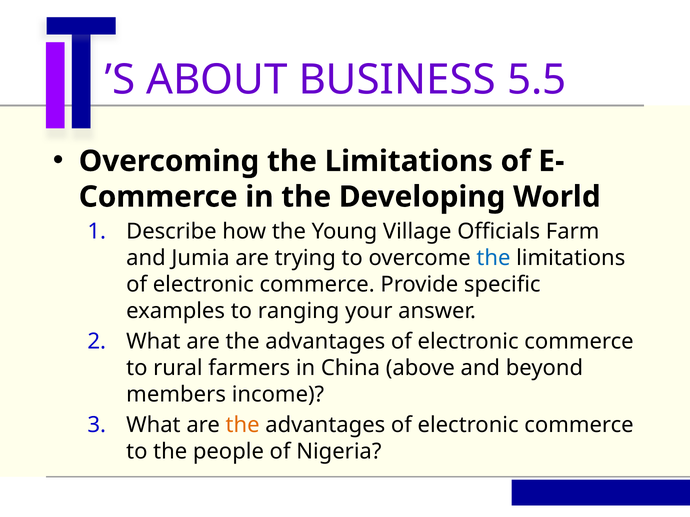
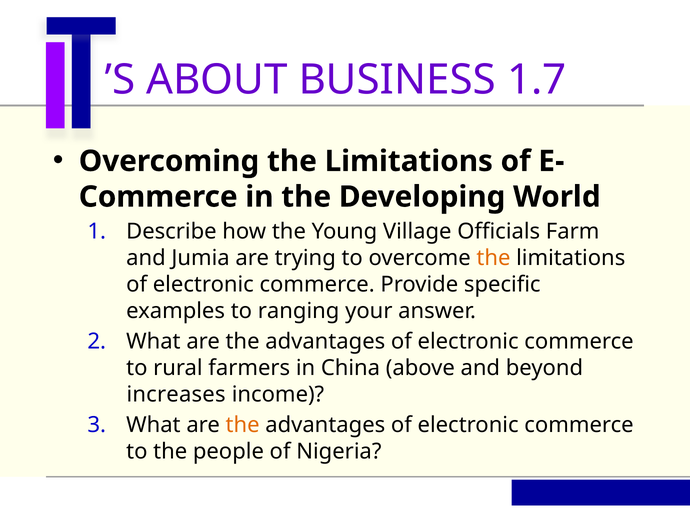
5.5: 5.5 -> 1.7 (537, 80)
the colour: blue -> orange (493, 258)
members: members -> increases (176, 395)
